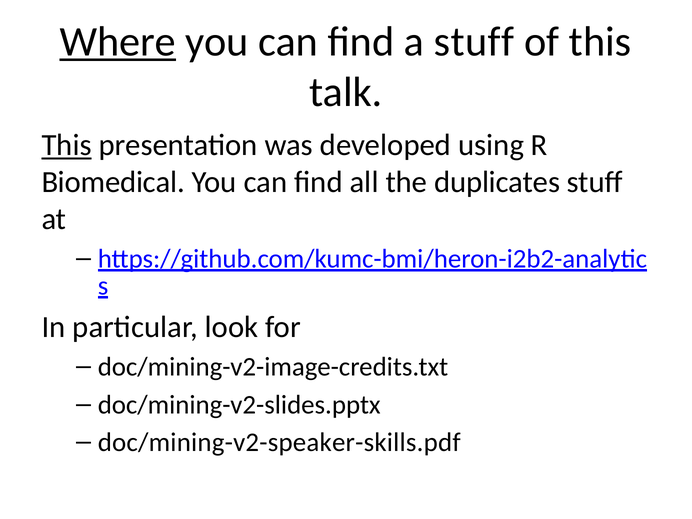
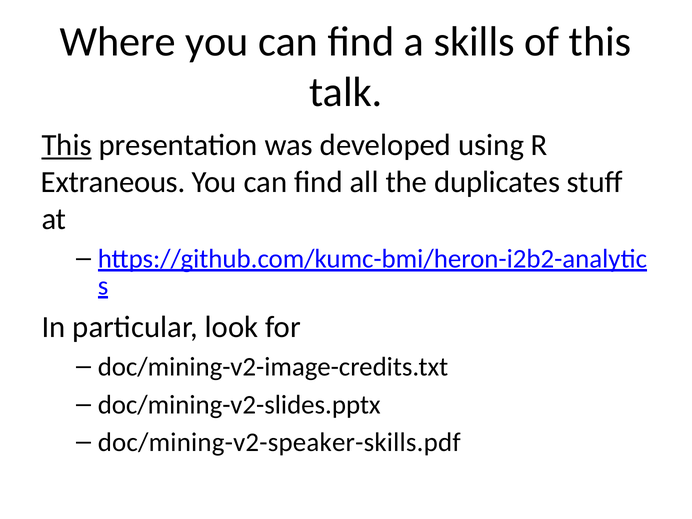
Where underline: present -> none (118, 42)
a stuff: stuff -> skills (474, 42)
Biomedical: Biomedical -> Extraneous (113, 182)
